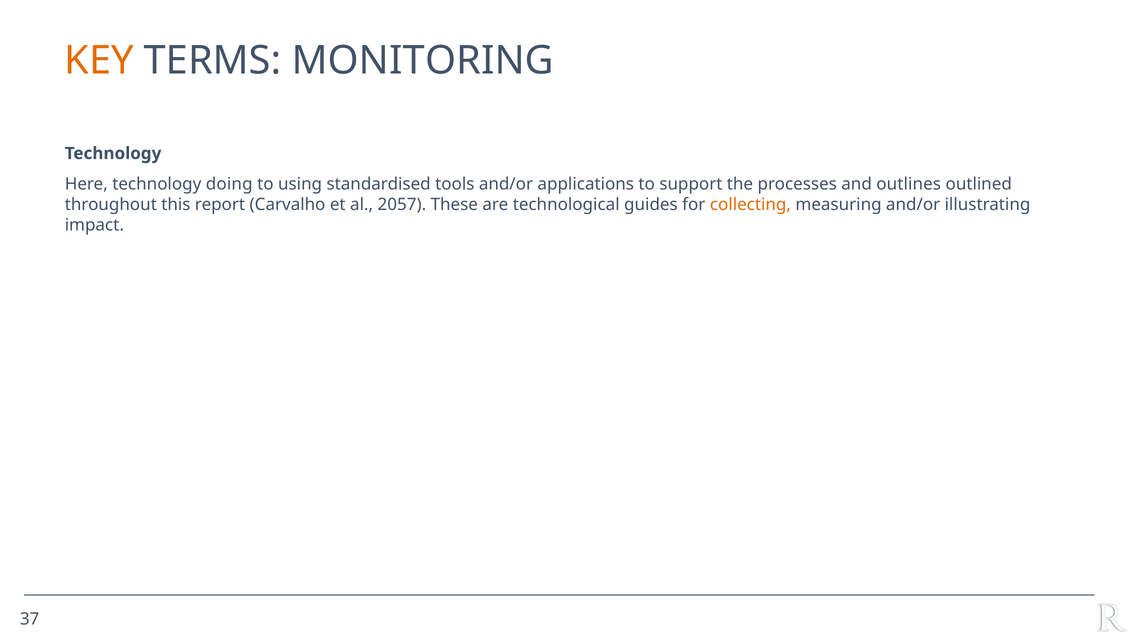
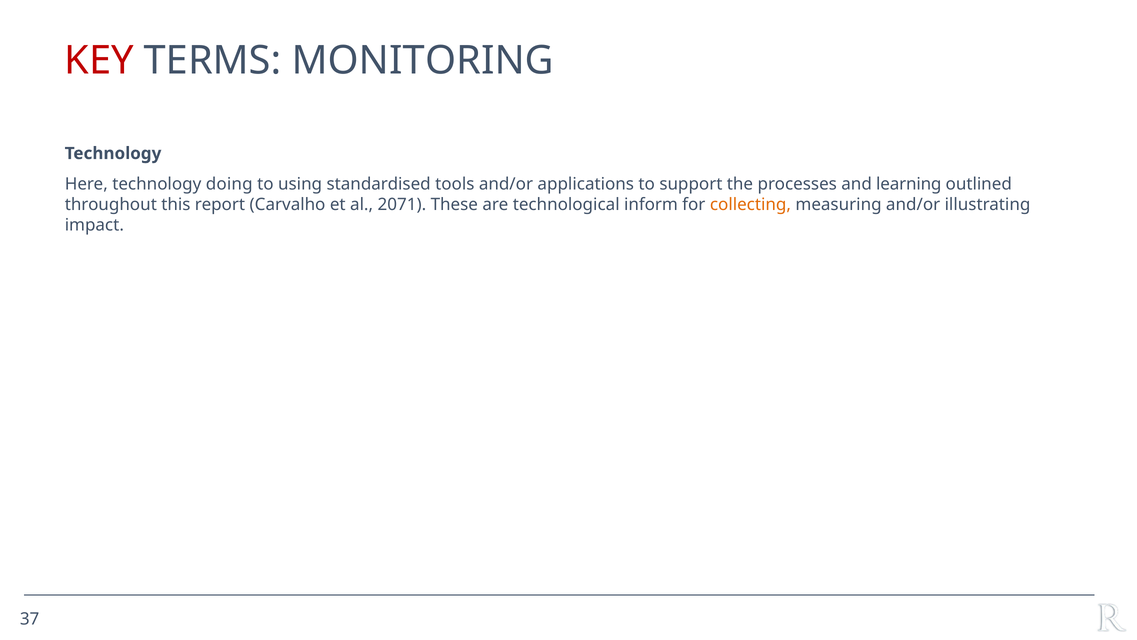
KEY colour: orange -> red (99, 61)
outlines: outlines -> learning (909, 184)
2057: 2057 -> 2071 (402, 204)
guides: guides -> inform (651, 204)
